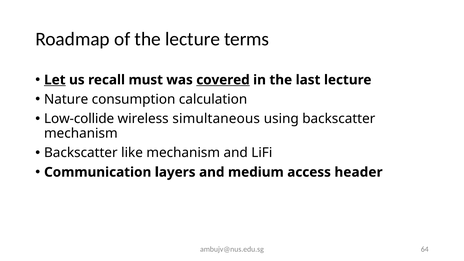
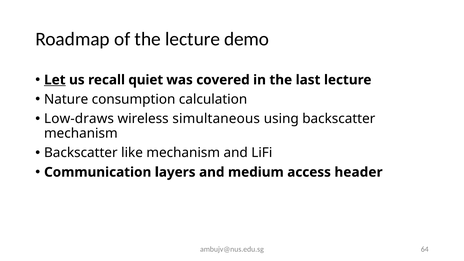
terms: terms -> demo (247, 39)
must: must -> quiet (146, 80)
covered underline: present -> none (223, 80)
Low-collide: Low-collide -> Low-draws (79, 119)
